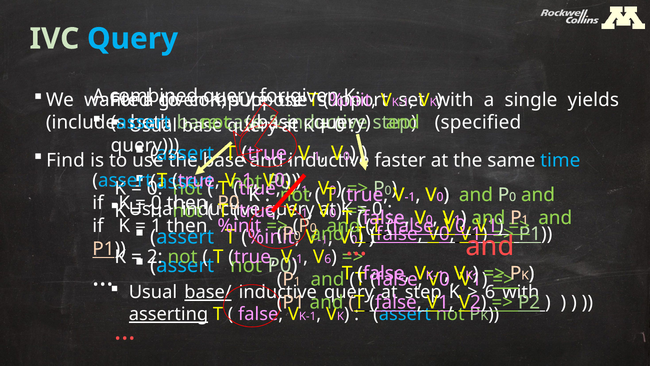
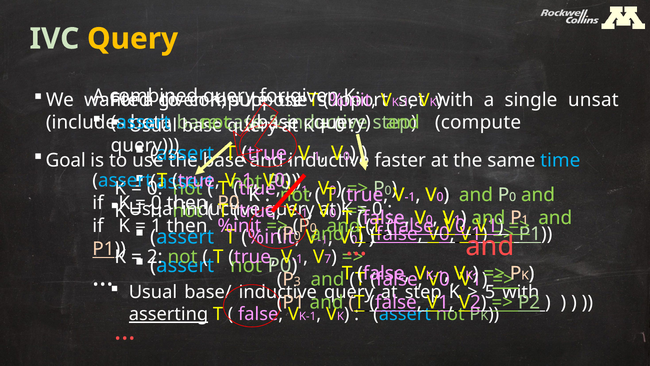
Query colour: light blue -> yellow (133, 39)
yields: yields -> unsat (593, 100)
specified: specified -> compute (478, 123)
Find: Find -> Goal (66, 160)
6: 6 -> 7 (328, 259)
1: 1 -> 3 (297, 281)
base/ underline: present -> none (208, 292)
6: 6 -> 5 (490, 292)
